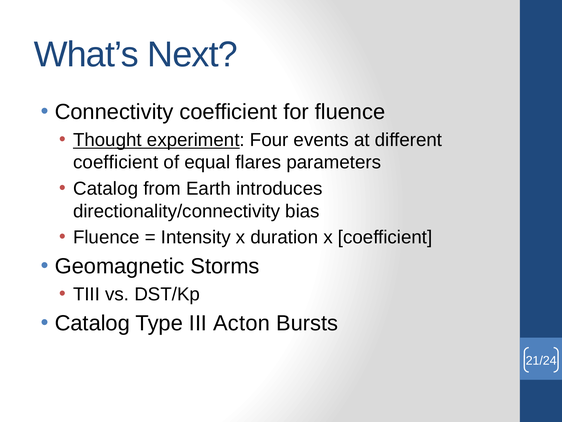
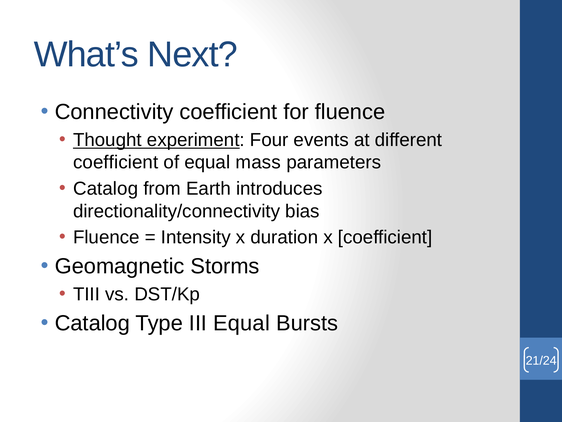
flares: flares -> mass (258, 162)
III Acton: Acton -> Equal (242, 323)
